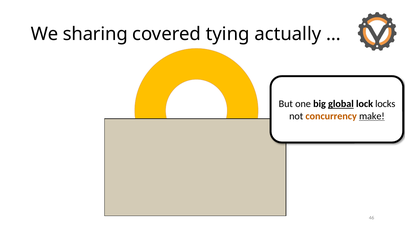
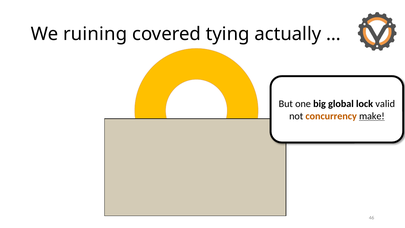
sharing: sharing -> ruining (95, 34)
global underline: present -> none (341, 104)
locks: locks -> valid (385, 104)
